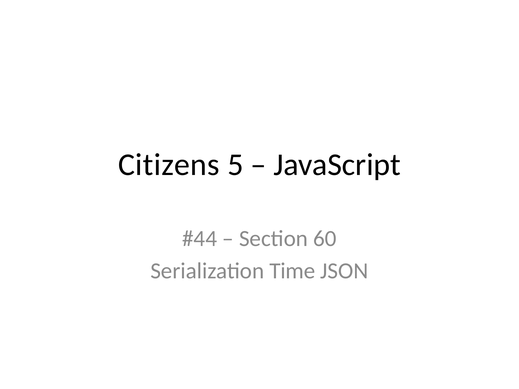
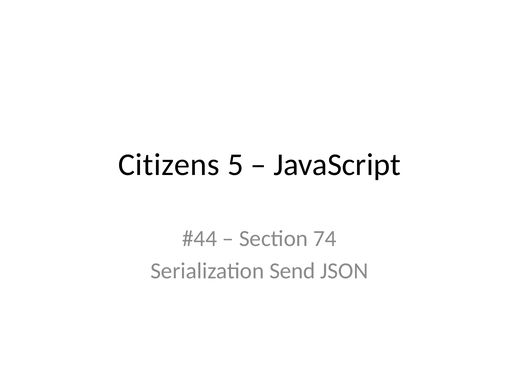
60: 60 -> 74 (325, 239)
Time: Time -> Send (292, 271)
